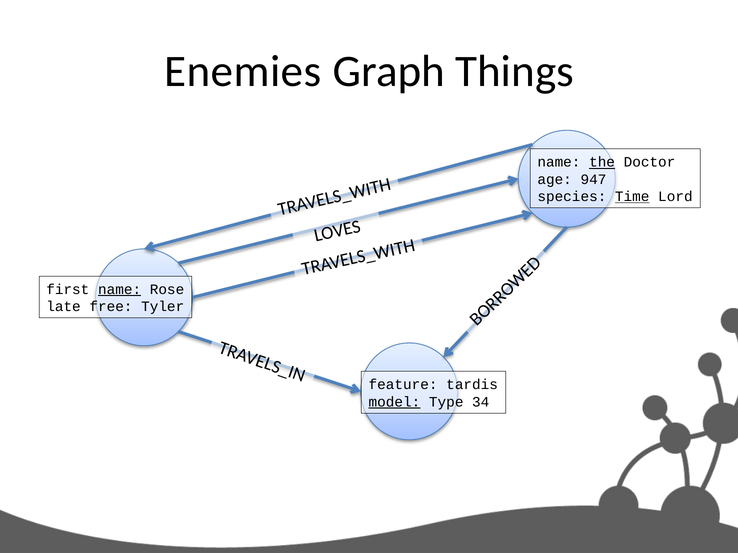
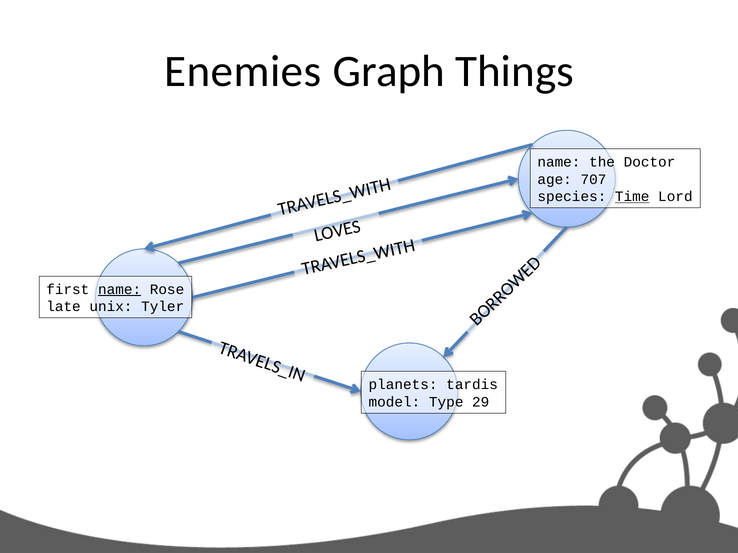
the underline: present -> none (602, 162)
947: 947 -> 707 (593, 180)
free: free -> unix (111, 307)
feature: feature -> planets (403, 385)
model underline: present -> none (394, 402)
34: 34 -> 29 (481, 402)
